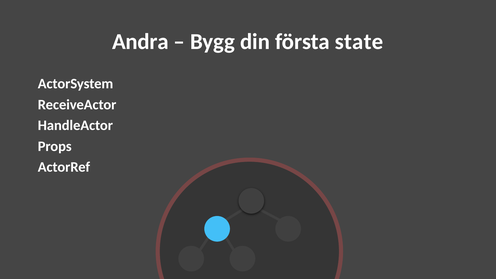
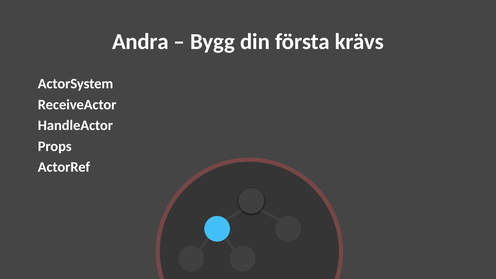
state: state -> krävs (359, 42)
